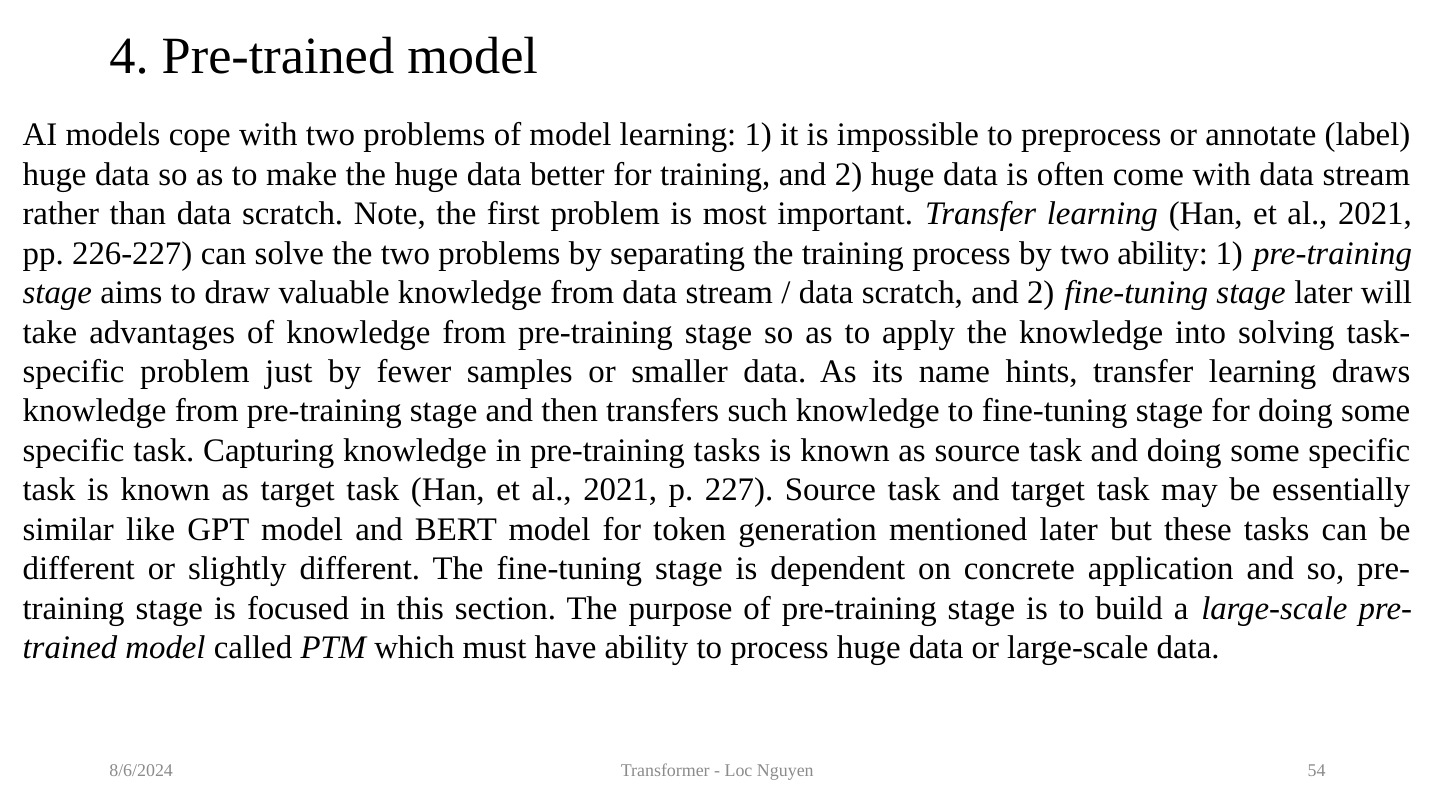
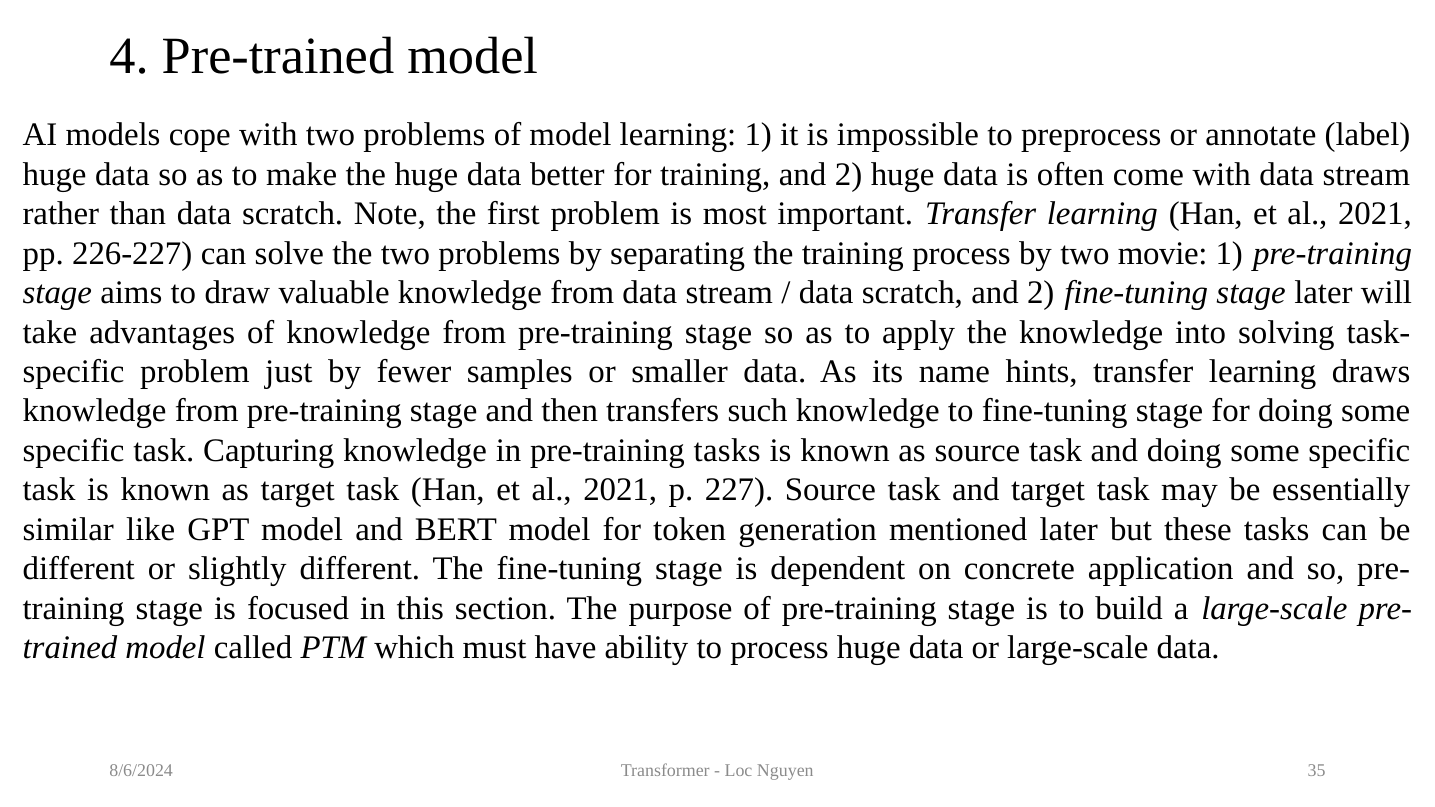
two ability: ability -> movie (1163, 253)
54: 54 -> 35 (1317, 771)
